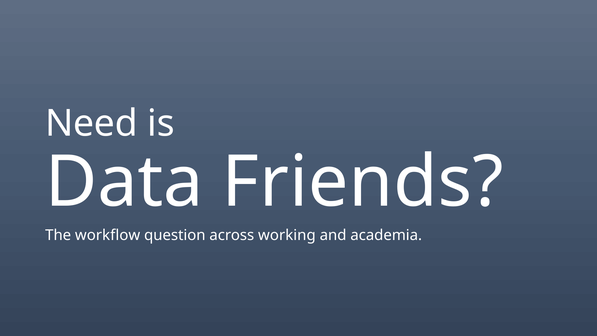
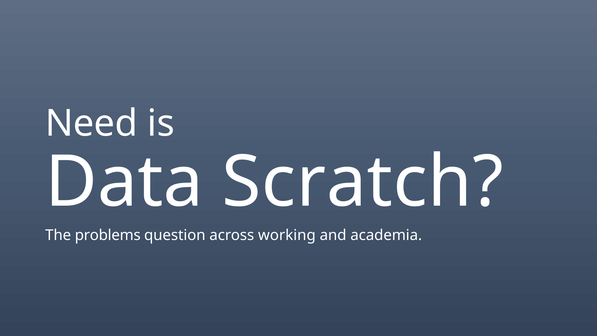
Friends: Friends -> Scratch (363, 182)
workflow: workflow -> problems (108, 235)
